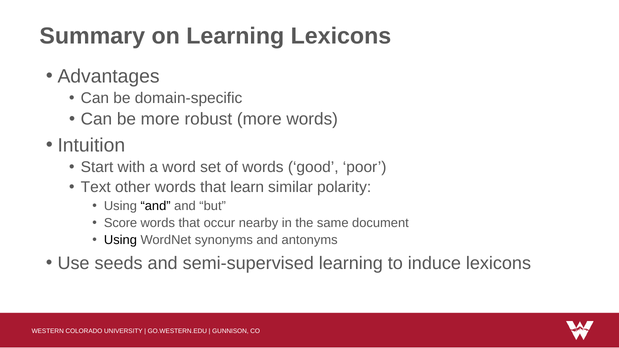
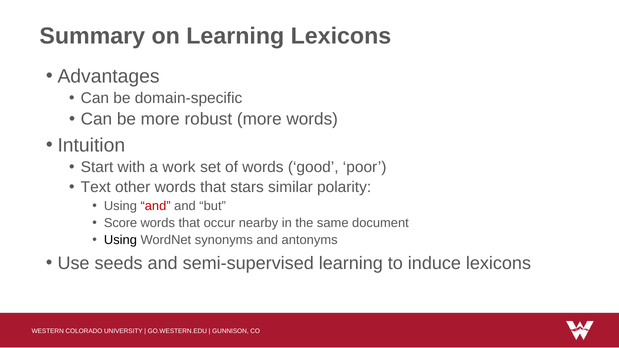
word: word -> work (179, 167)
learn: learn -> stars (247, 187)
and colour: black -> red (156, 206)
